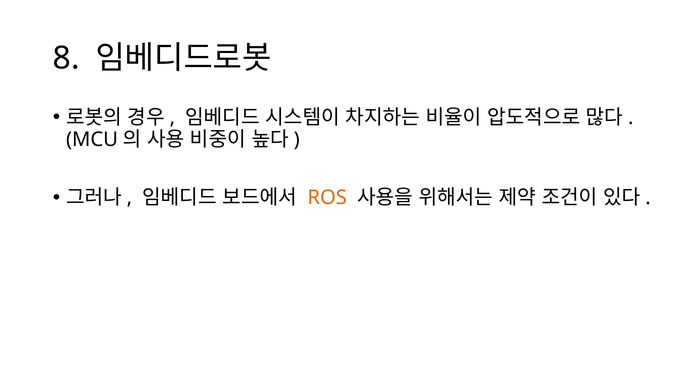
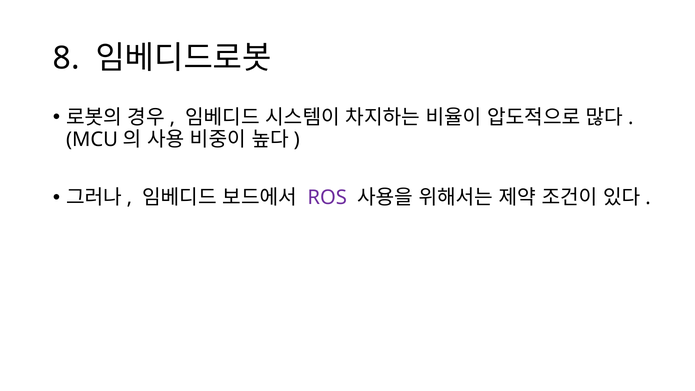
ROS colour: orange -> purple (327, 198)
